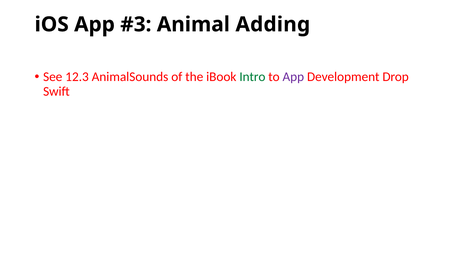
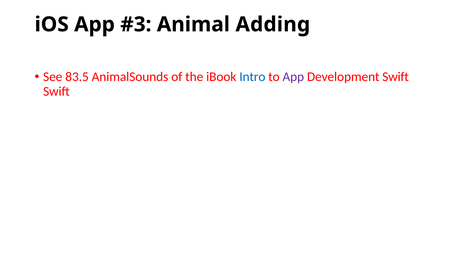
12.3: 12.3 -> 83.5 (77, 77)
Intro colour: green -> blue (252, 77)
Development Drop: Drop -> Swift (396, 77)
